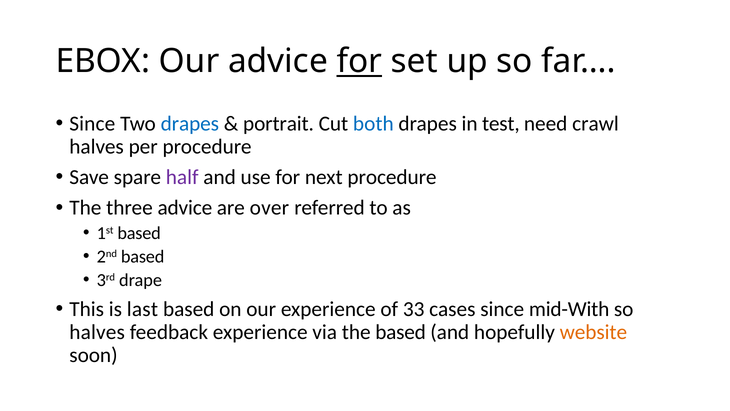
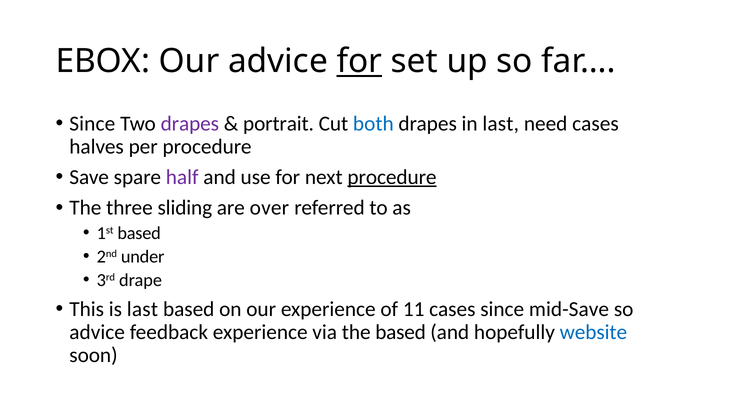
drapes colour: blue -> purple (190, 123)
in test: test -> last (501, 123)
need crawl: crawl -> cases (595, 123)
procedure underline: none -> present (392, 177)
three advice: advice -> sliding (185, 208)
2nd based: based -> under (143, 256)
33: 33 -> 11 (414, 309)
mid-With: mid-With -> mid-Save (569, 309)
halves: halves -> advice (97, 332)
website colour: orange -> blue (593, 332)
